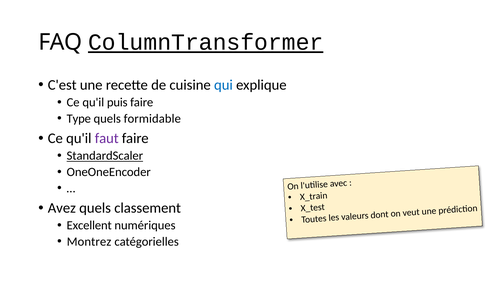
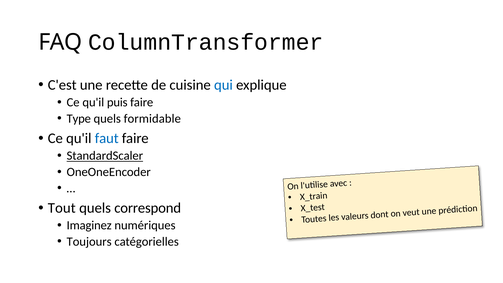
ColumnTransformer underline: present -> none (206, 42)
faut colour: purple -> blue (107, 138)
Avez: Avez -> Tout (62, 208)
classement: classement -> correspond (148, 208)
Excellent: Excellent -> Imaginez (89, 225)
Montrez: Montrez -> Toujours (89, 242)
